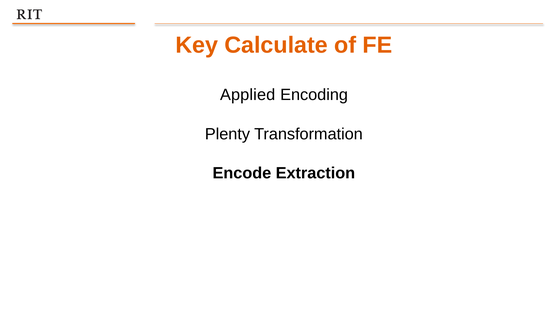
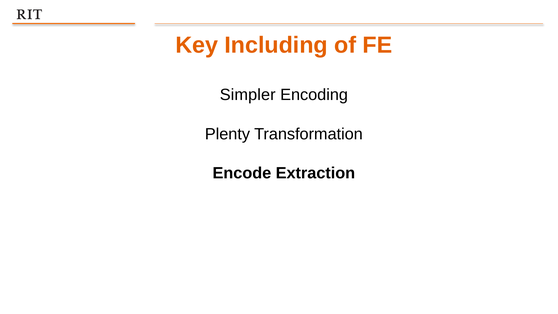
Calculate: Calculate -> Including (276, 45)
Applied: Applied -> Simpler (248, 95)
